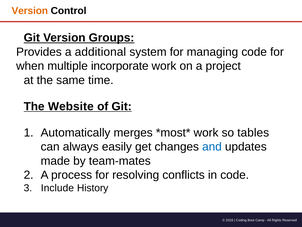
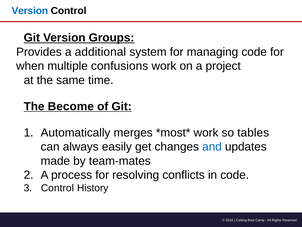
Version colour: orange -> blue (30, 11)
incorporate: incorporate -> confusions (120, 66)
Website: Website -> Become (71, 106)
Include: Include -> Control (57, 188)
